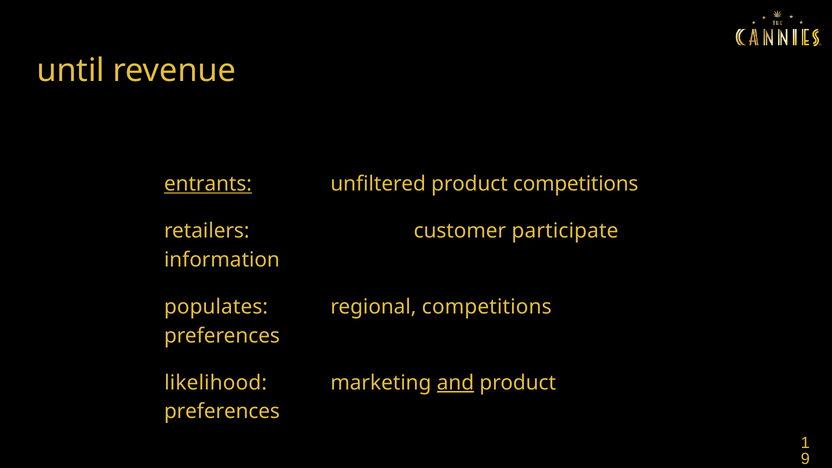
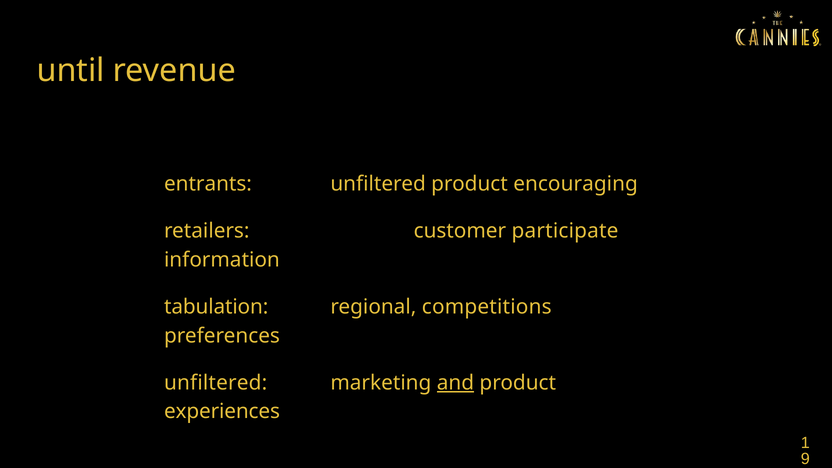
entrants underline: present -> none (208, 184)
product competitions: competitions -> encouraging (576, 184)
populates: populates -> tabulation (216, 307)
likelihood: likelihood -> unfiltered (216, 383)
preferences: preferences -> experiences (222, 412)
